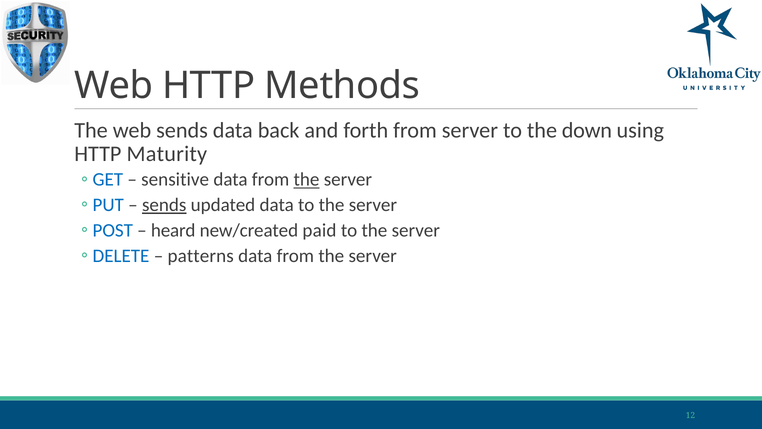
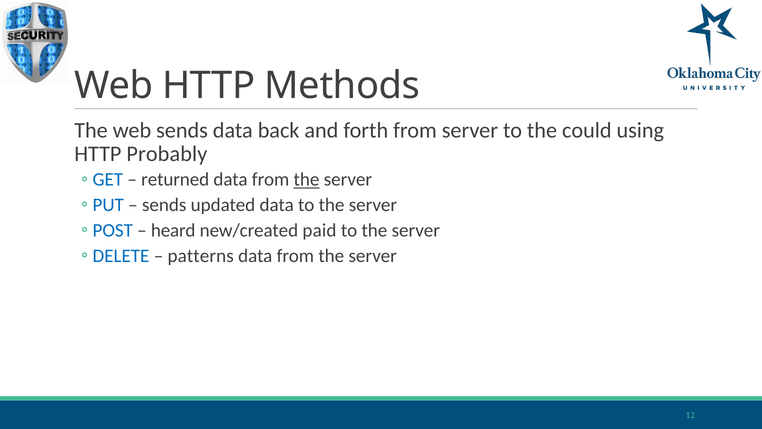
down: down -> could (587, 130)
Maturity: Maturity -> Probably (167, 154)
sensitive: sensitive -> returned (175, 180)
sends underline: present -> none (164, 205)
